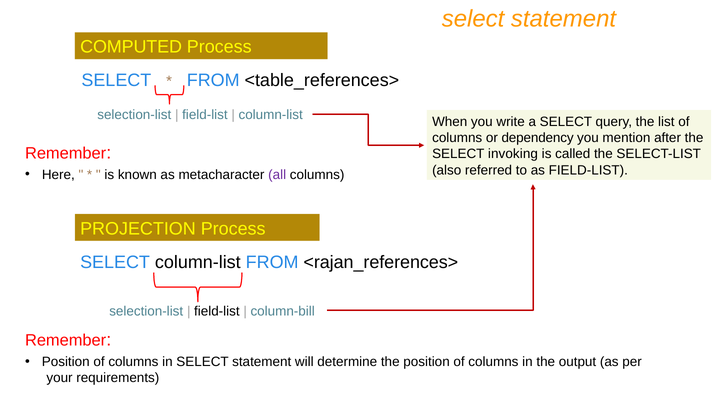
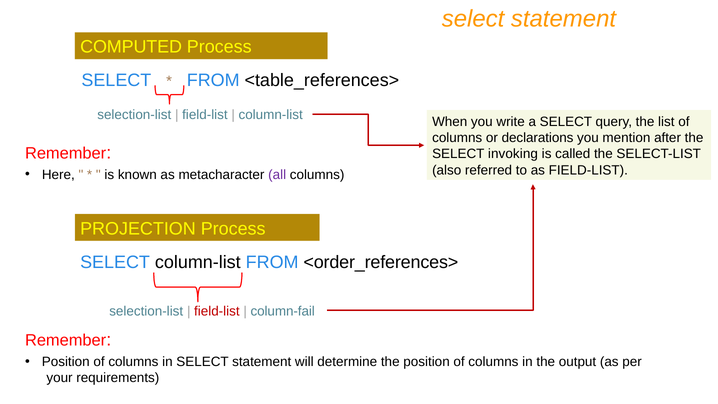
dependency: dependency -> declarations (538, 138)
<rajan_references>: <rajan_references> -> <order_references> (381, 262)
field-list colour: black -> red (217, 311)
column-bill: column-bill -> column-fail (283, 311)
